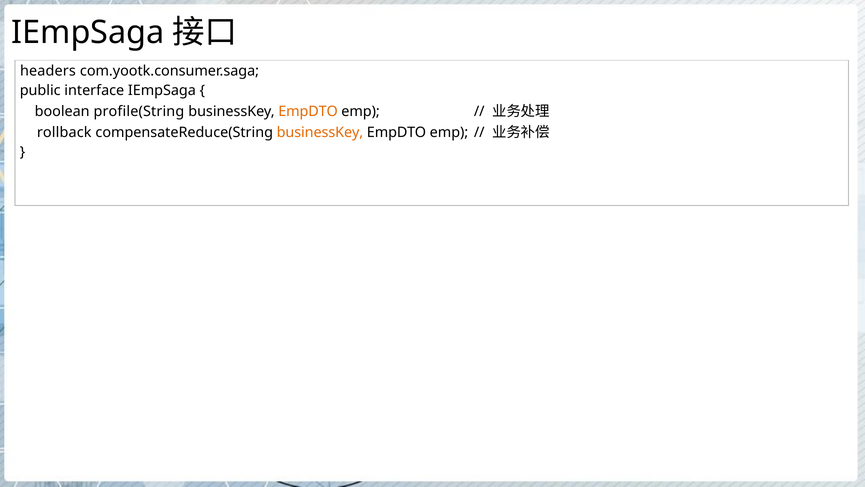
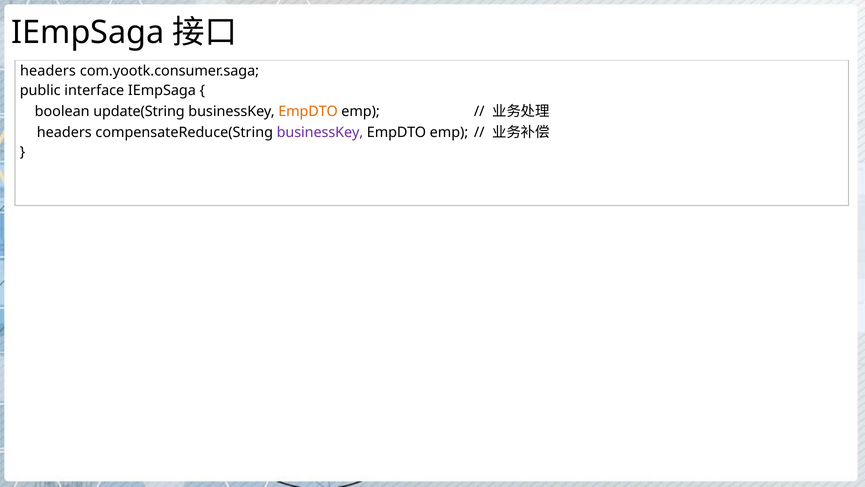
profile(String: profile(String -> update(String (139, 111)
rollback: rollback -> headers (64, 132)
businessKey colour: orange -> purple (320, 132)
